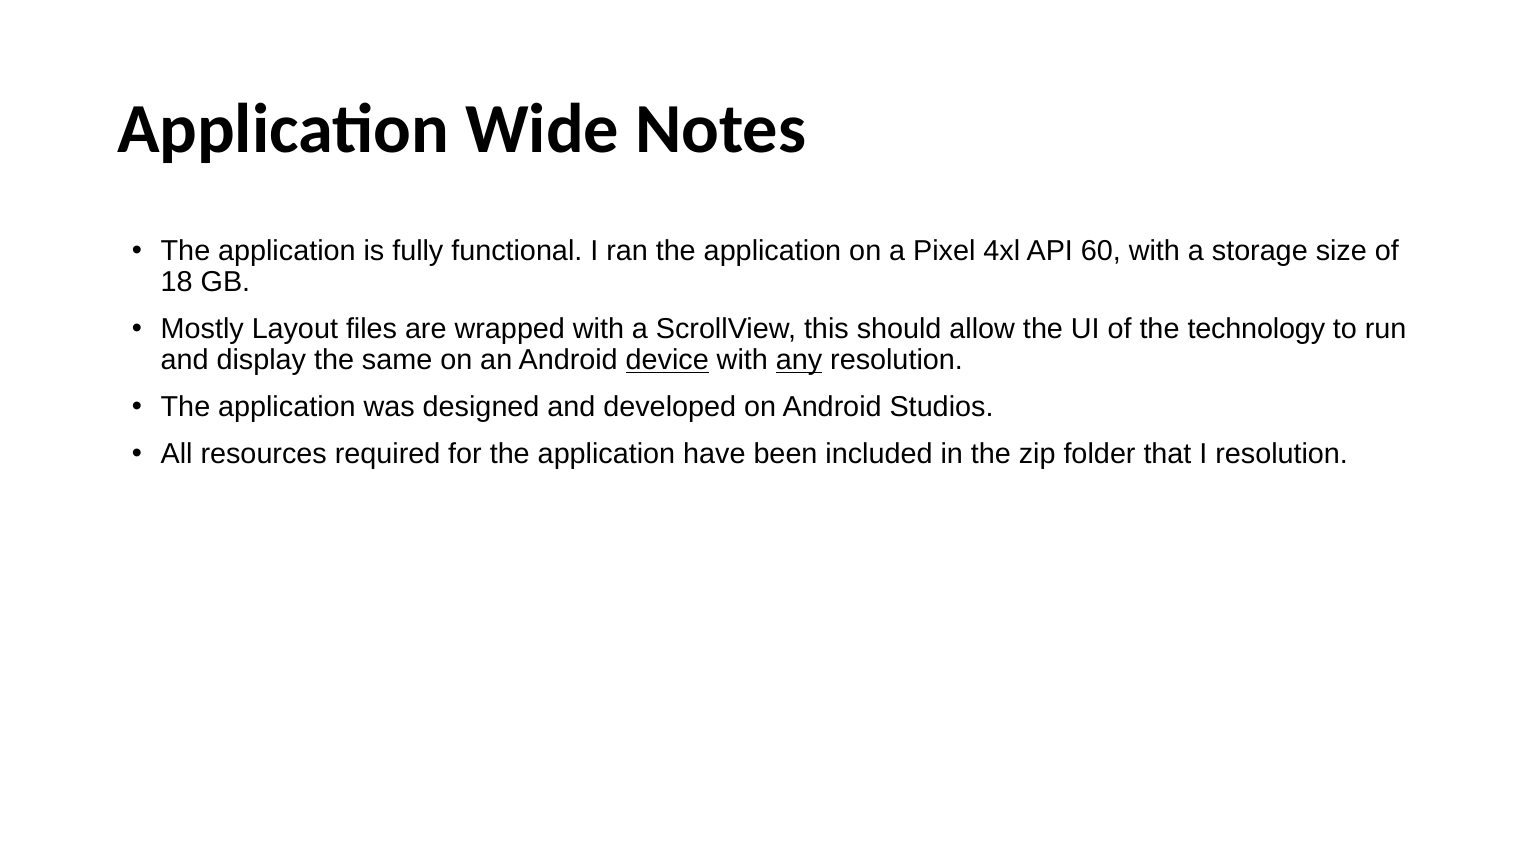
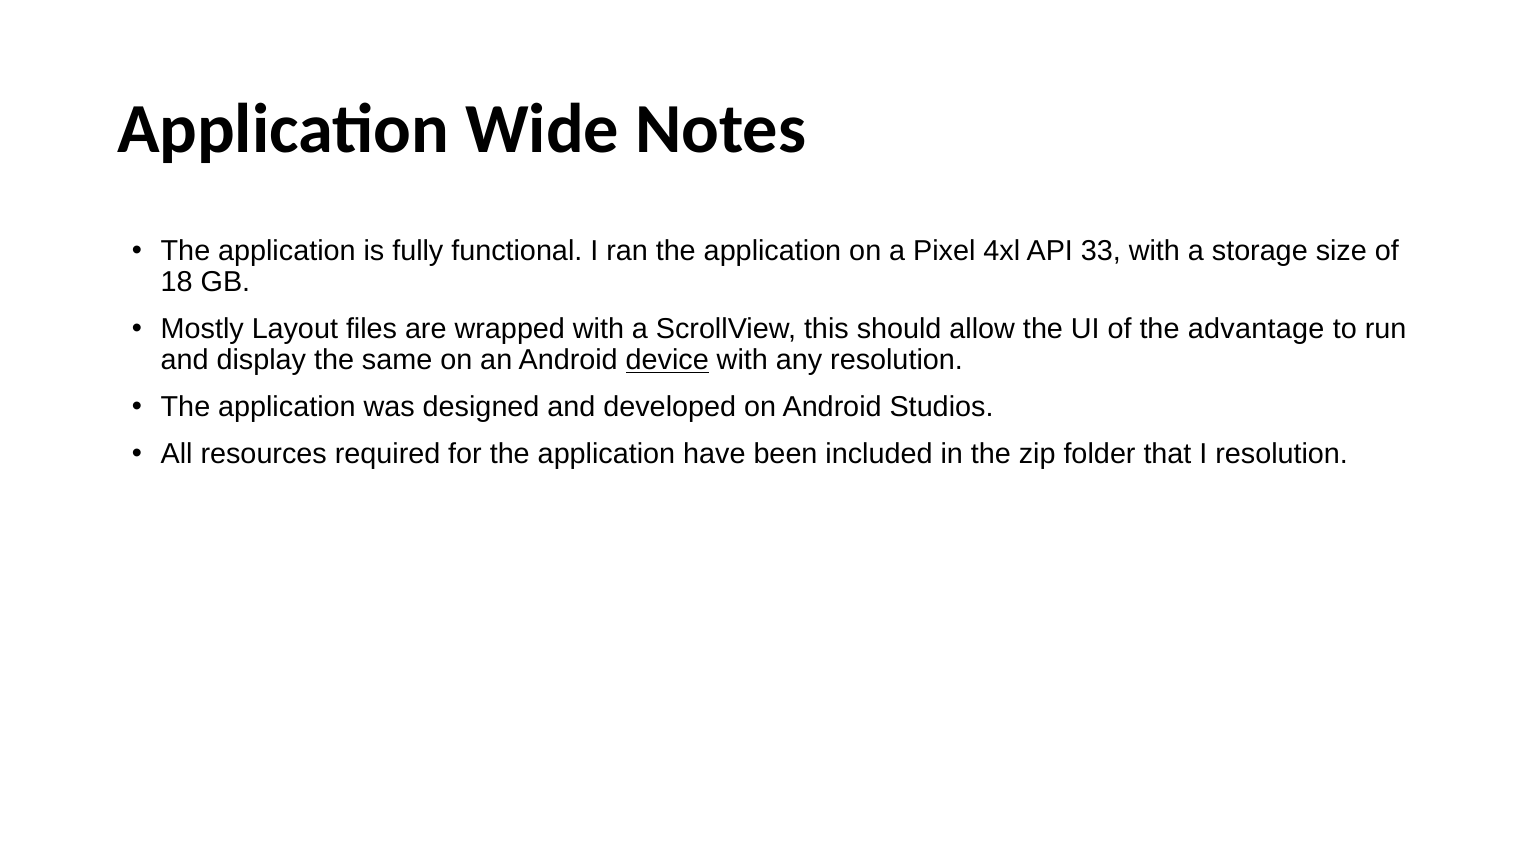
60: 60 -> 33 (1101, 251)
technology: technology -> advantage (1256, 329)
any underline: present -> none (799, 360)
